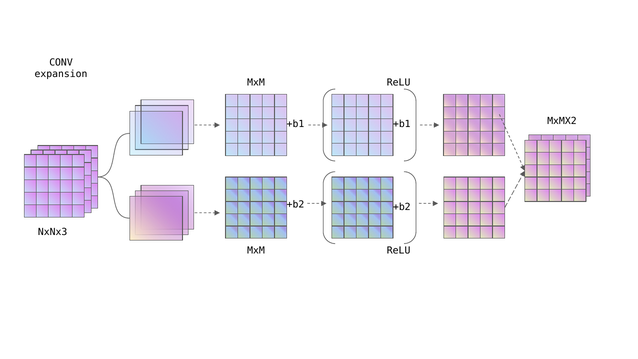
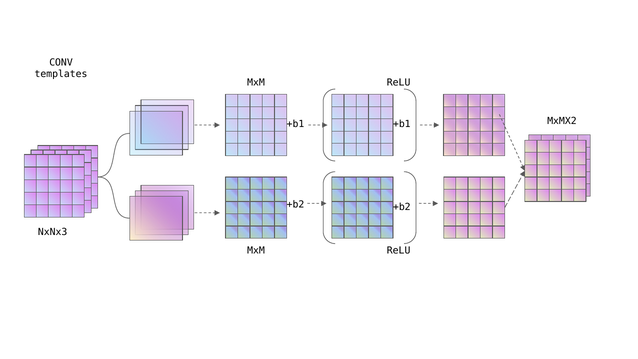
expansion: expansion -> templates (61, 74)
